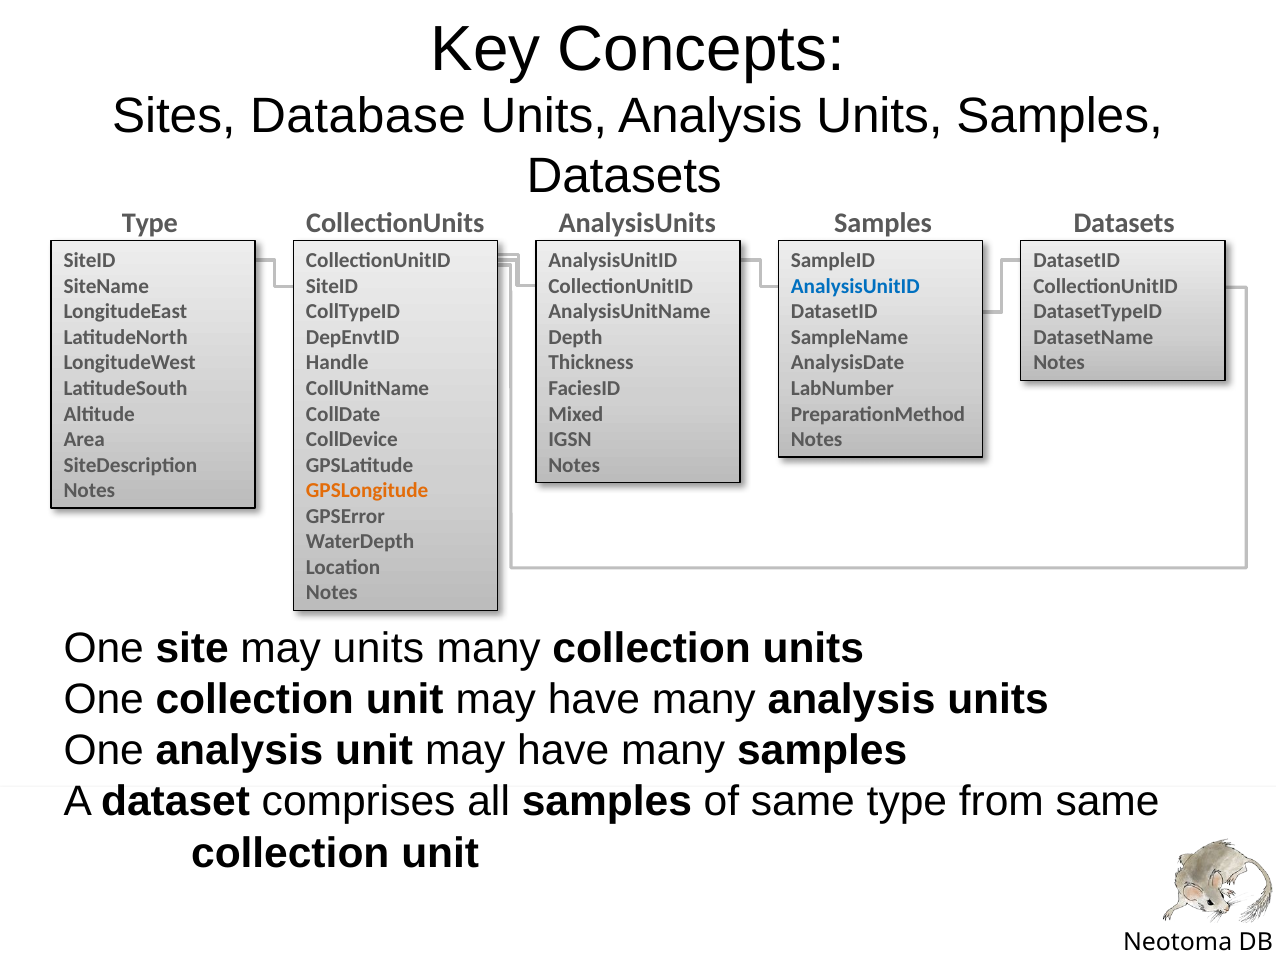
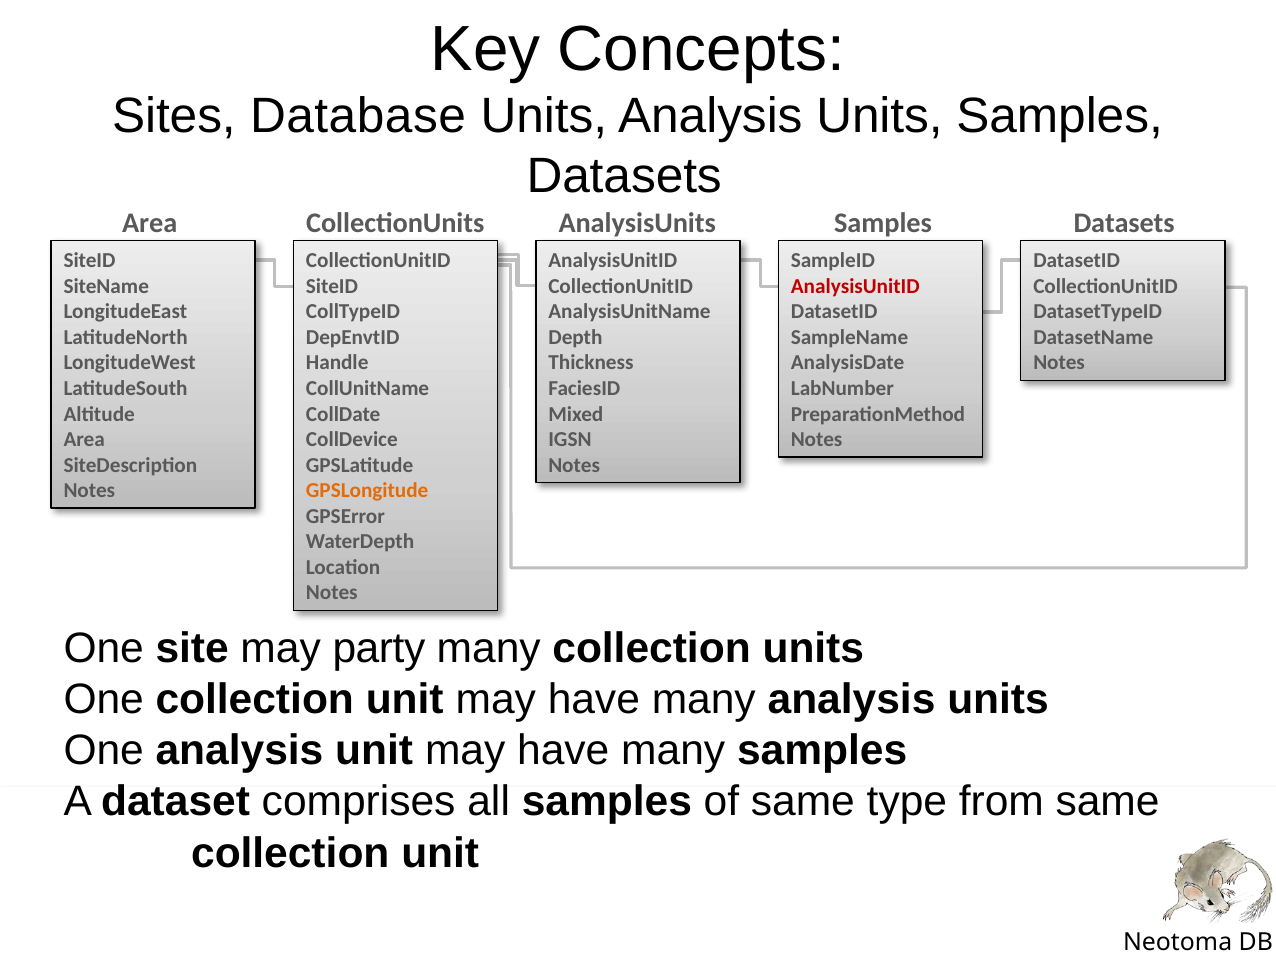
Type: Type -> Area (150, 223)
AnalysisUnitID colour: blue -> red (855, 286)
may units: units -> party (379, 649)
